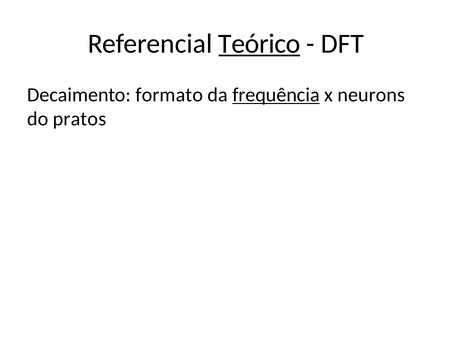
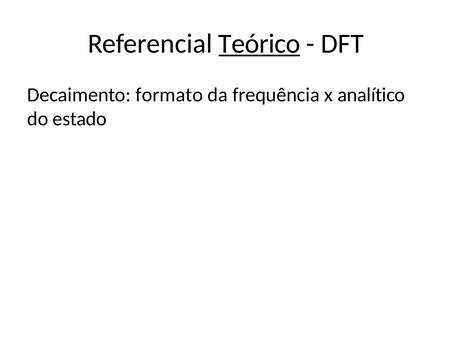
frequência underline: present -> none (276, 95)
neurons: neurons -> analítico (371, 95)
pratos: pratos -> estado (80, 119)
